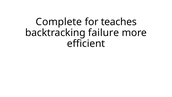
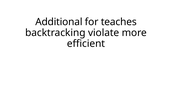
Complete: Complete -> Additional (59, 22)
failure: failure -> violate (104, 33)
